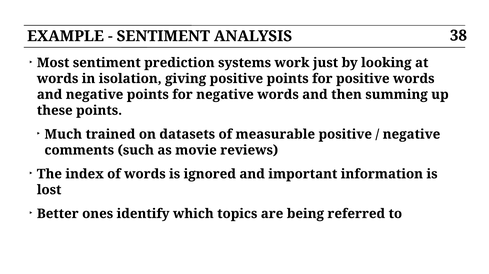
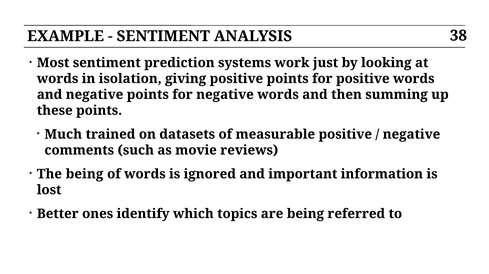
The index: index -> being (85, 174)
